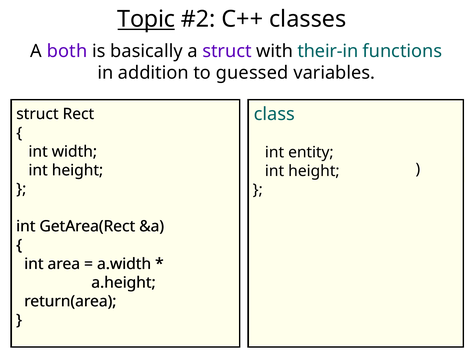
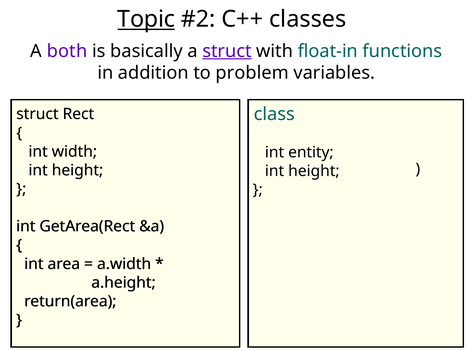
struct underline: none -> present (227, 51)
their-in: their-in -> float-in (328, 51)
guessed: guessed -> problem (252, 73)
